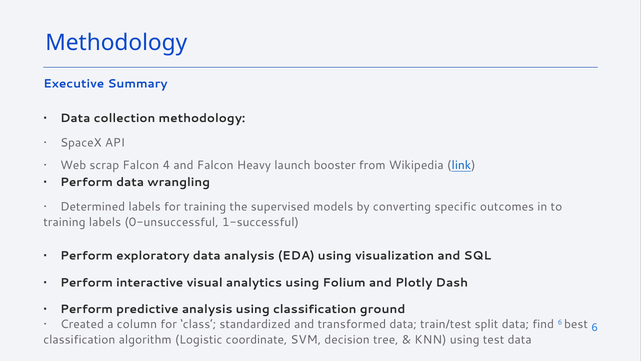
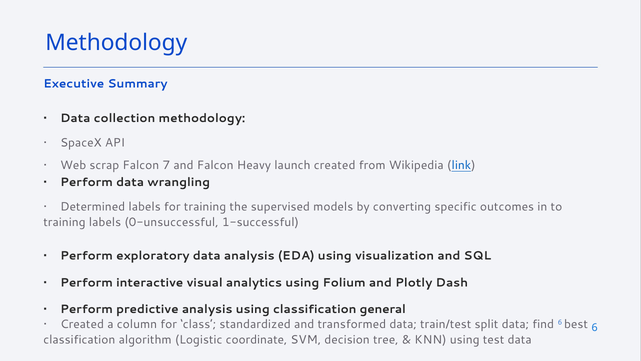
4: 4 -> 7 (166, 165)
launch booster: booster -> created (335, 165)
ground: ground -> general (383, 309)
